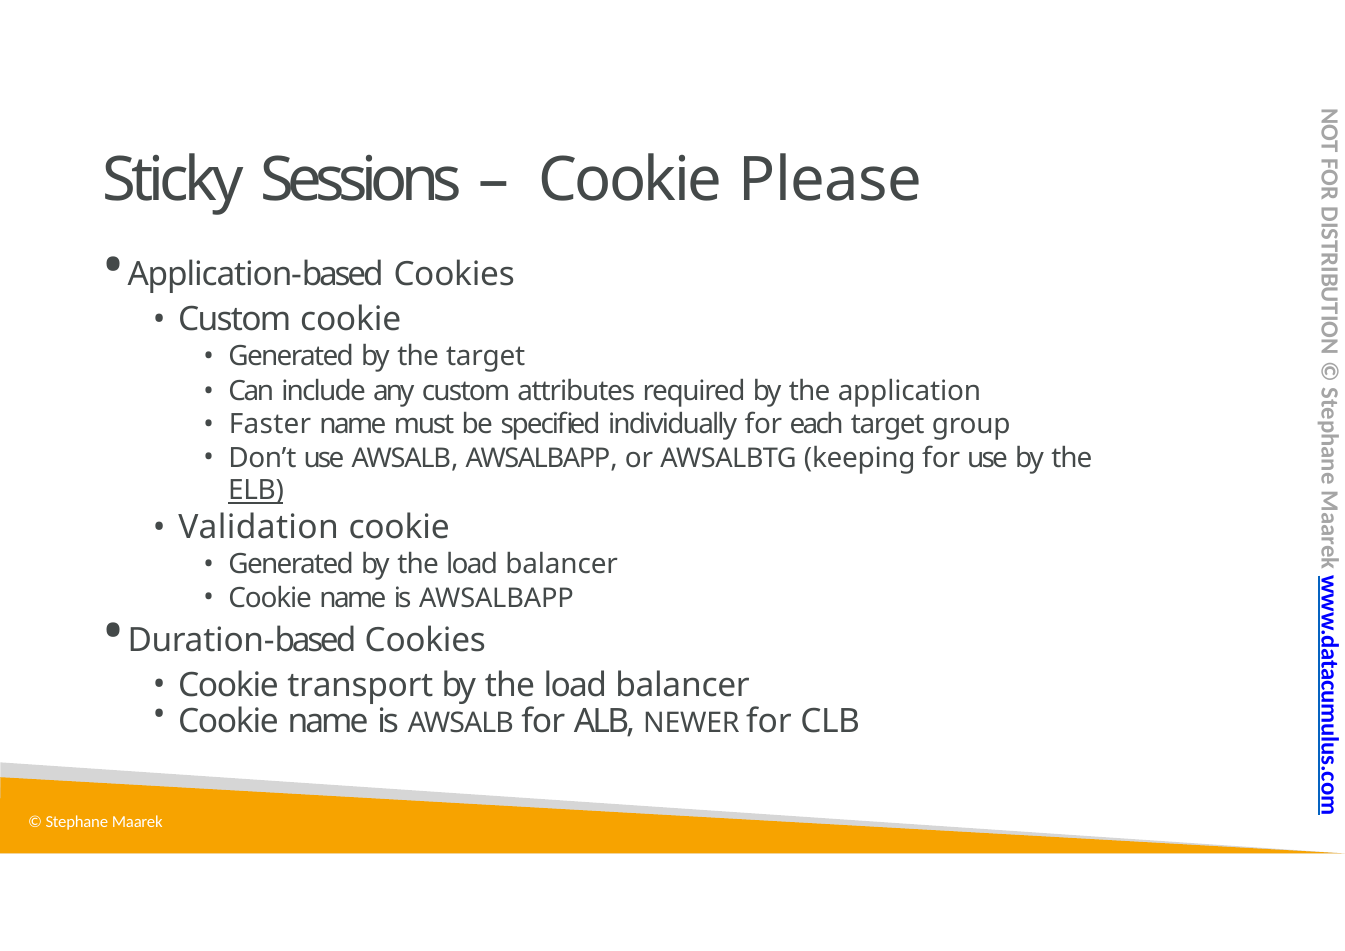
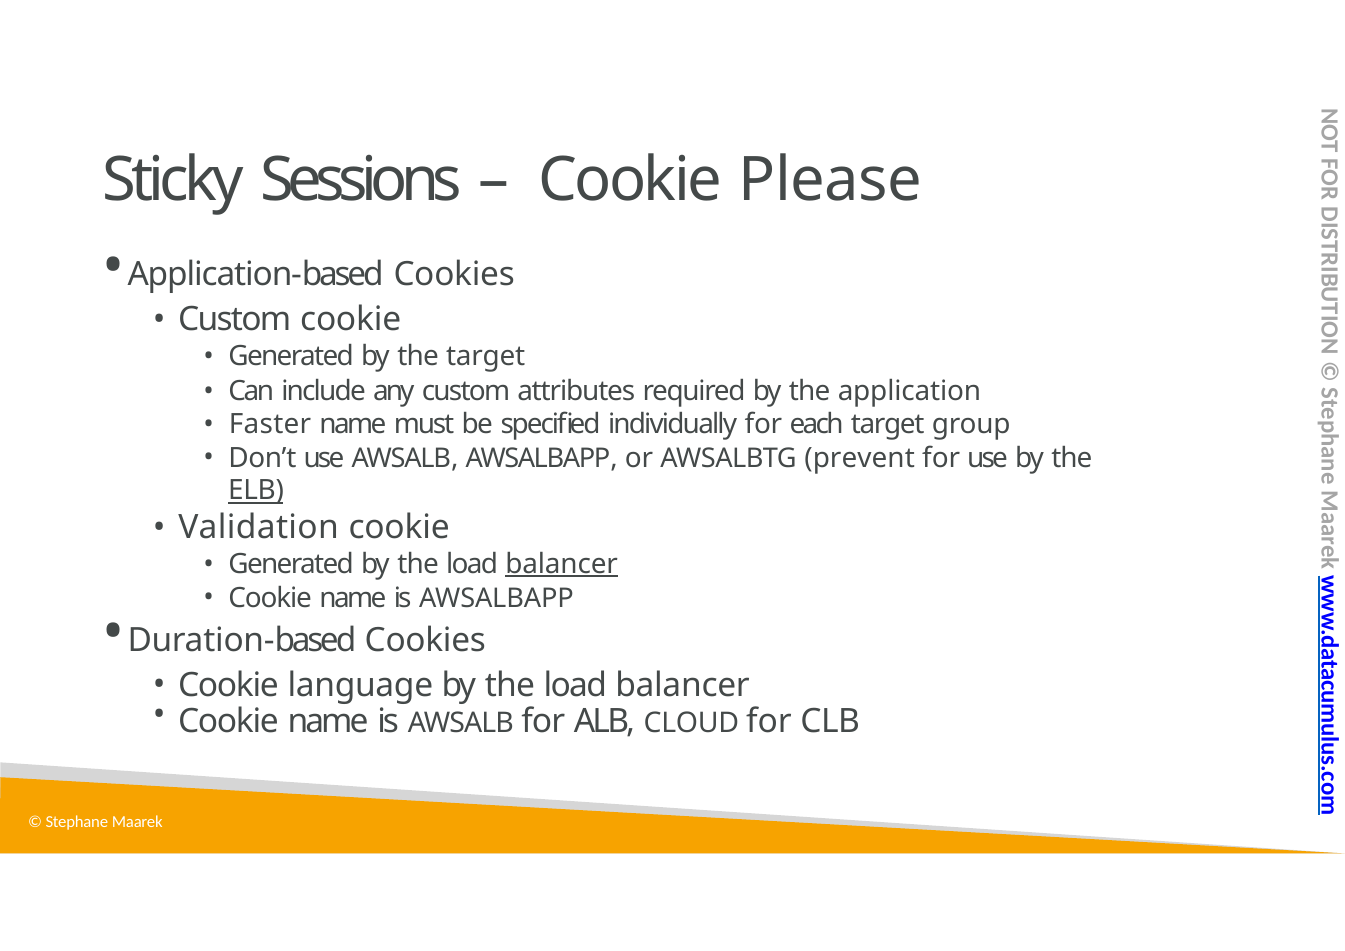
keeping: keeping -> prevent (860, 458)
balancer underline: none -> present (562, 564)
transport: transport -> language (360, 685)
NEWER: NEWER -> CLOUD (691, 723)
